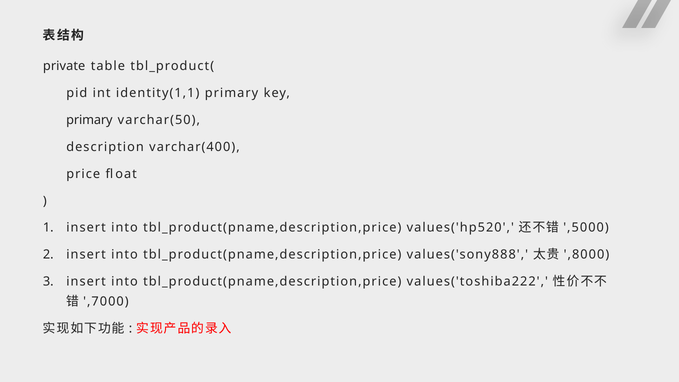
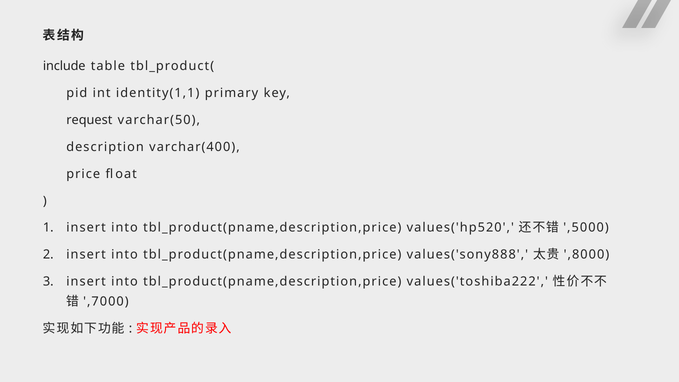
private: private -> include (64, 66)
primary: primary -> request (89, 120)
